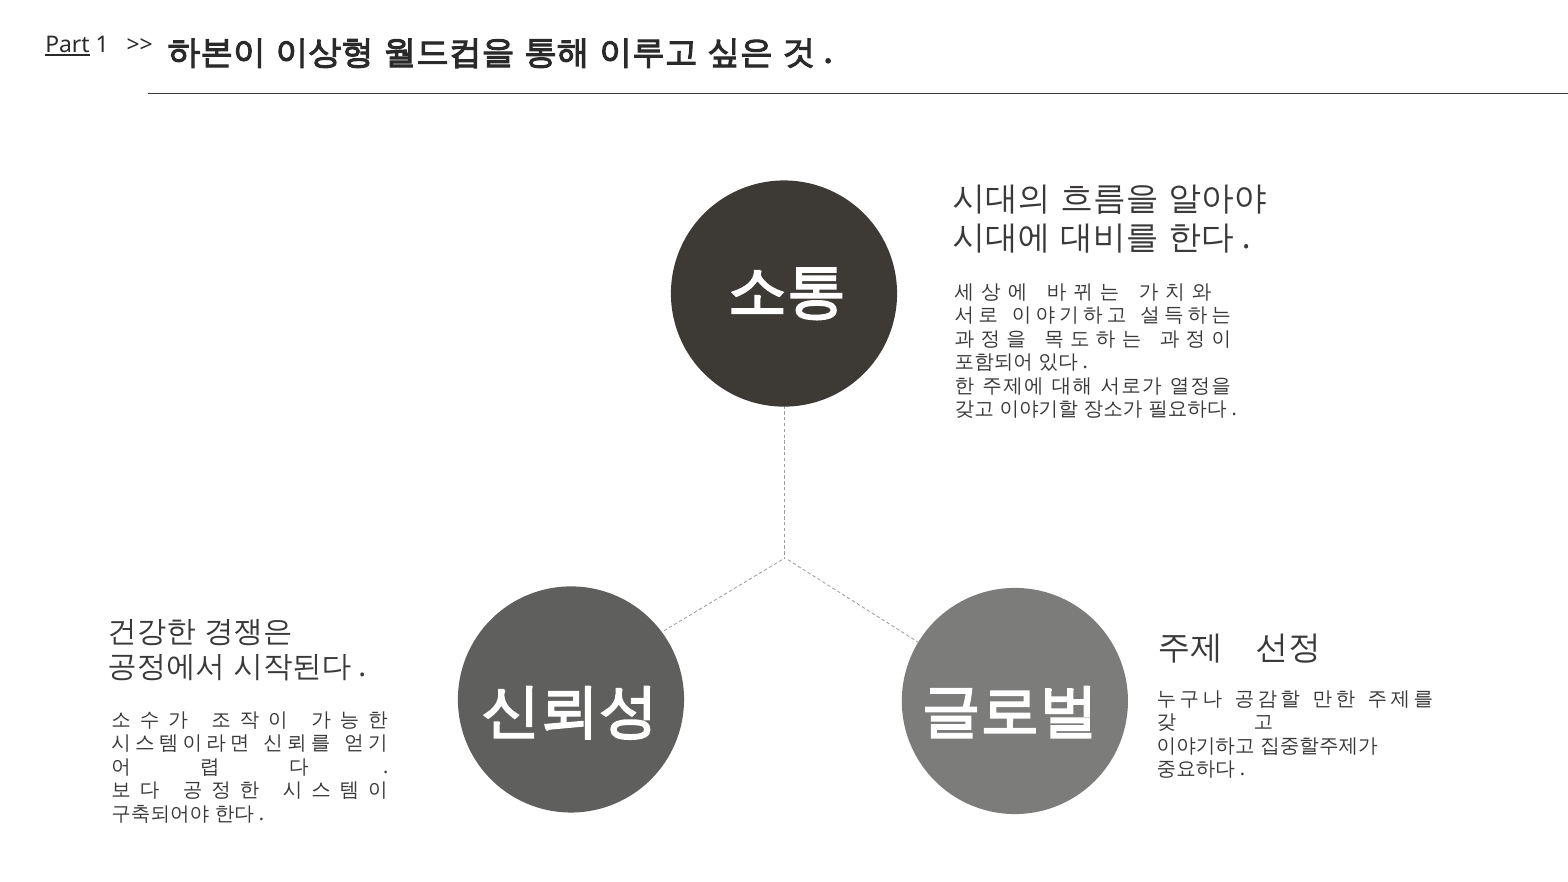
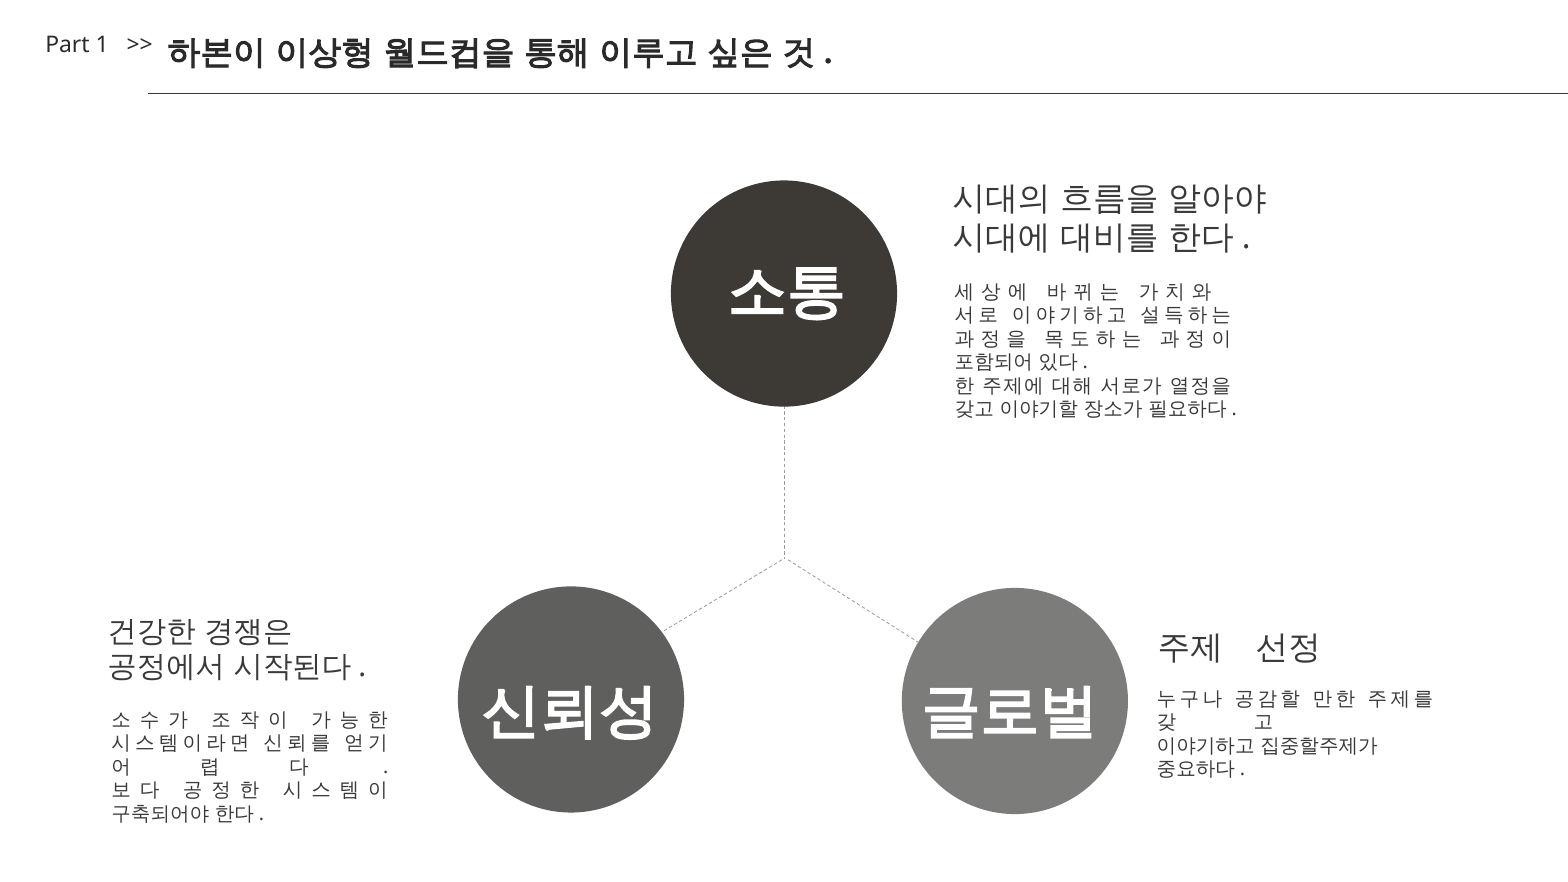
Part underline: present -> none (67, 45)
